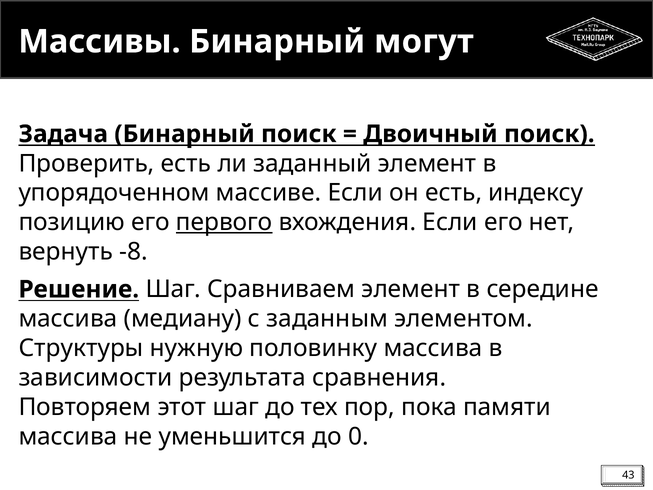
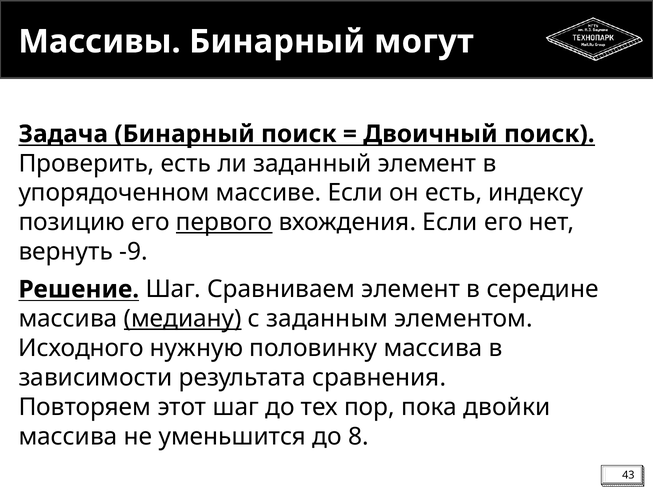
-8: -8 -> -9 (134, 252)
медиану underline: none -> present (183, 319)
Структуры: Структуры -> Исходного (81, 348)
памяти: памяти -> двойки (507, 407)
0: 0 -> 8 (358, 436)
